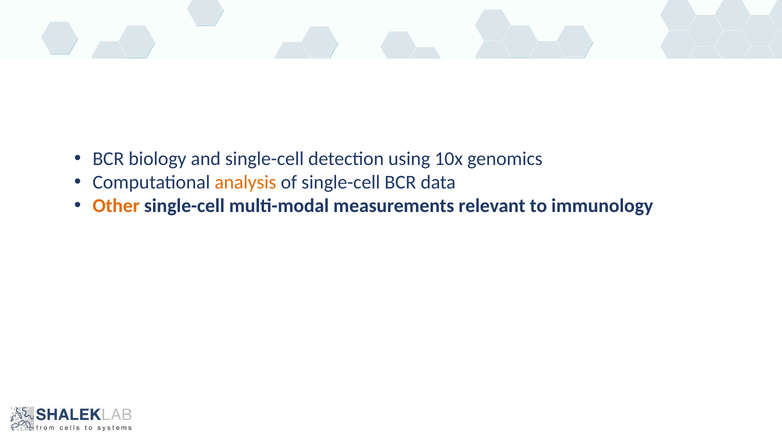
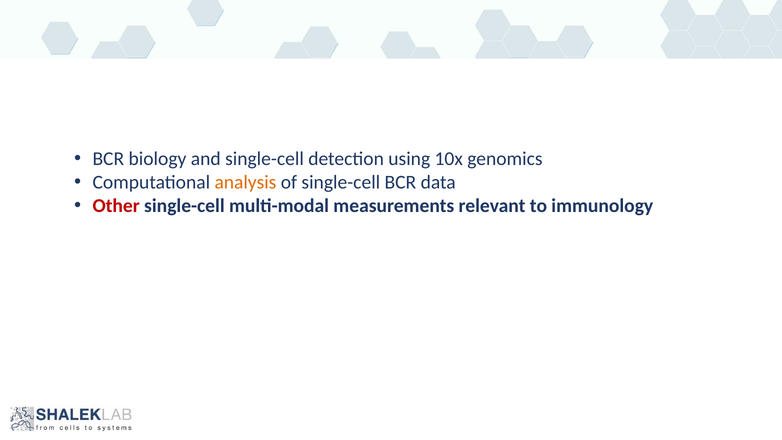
Other colour: orange -> red (116, 206)
